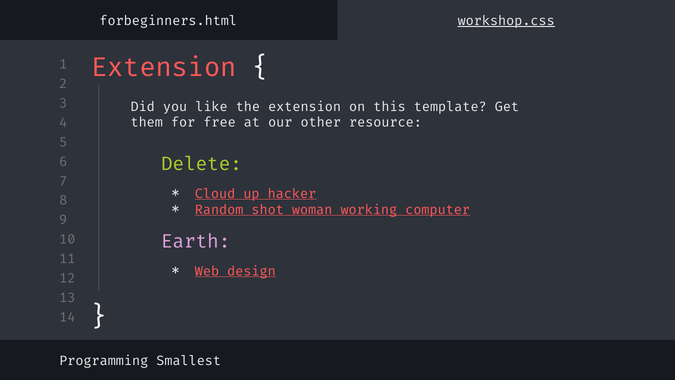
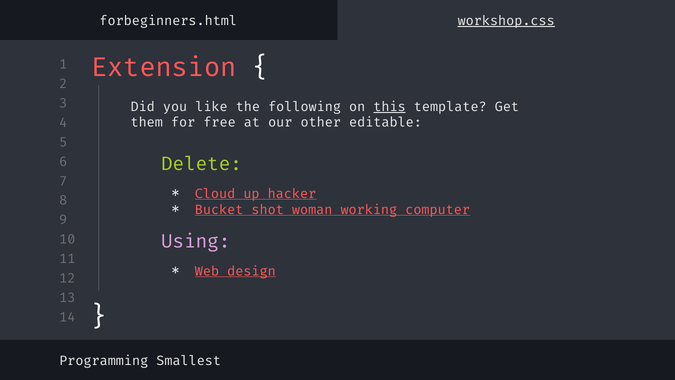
the extension: extension -> following (305, 107)
this underline: none -> present (390, 107)
resource: resource -> editable (386, 122)
Random: Random -> Bucket (219, 210)
Earth: Earth -> Using (196, 241)
